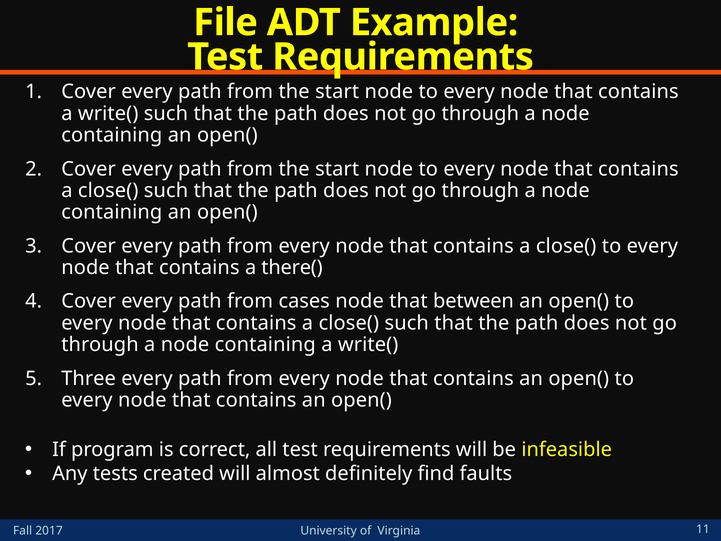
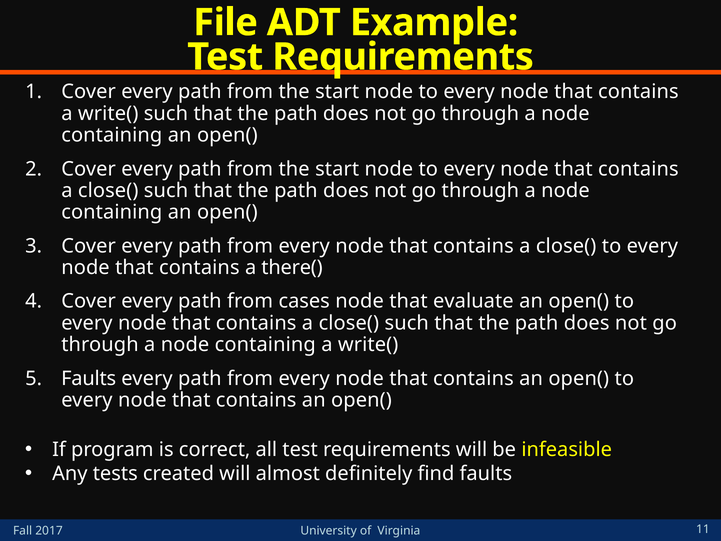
between: between -> evaluate (473, 301)
Three: Three -> Faults (89, 378)
